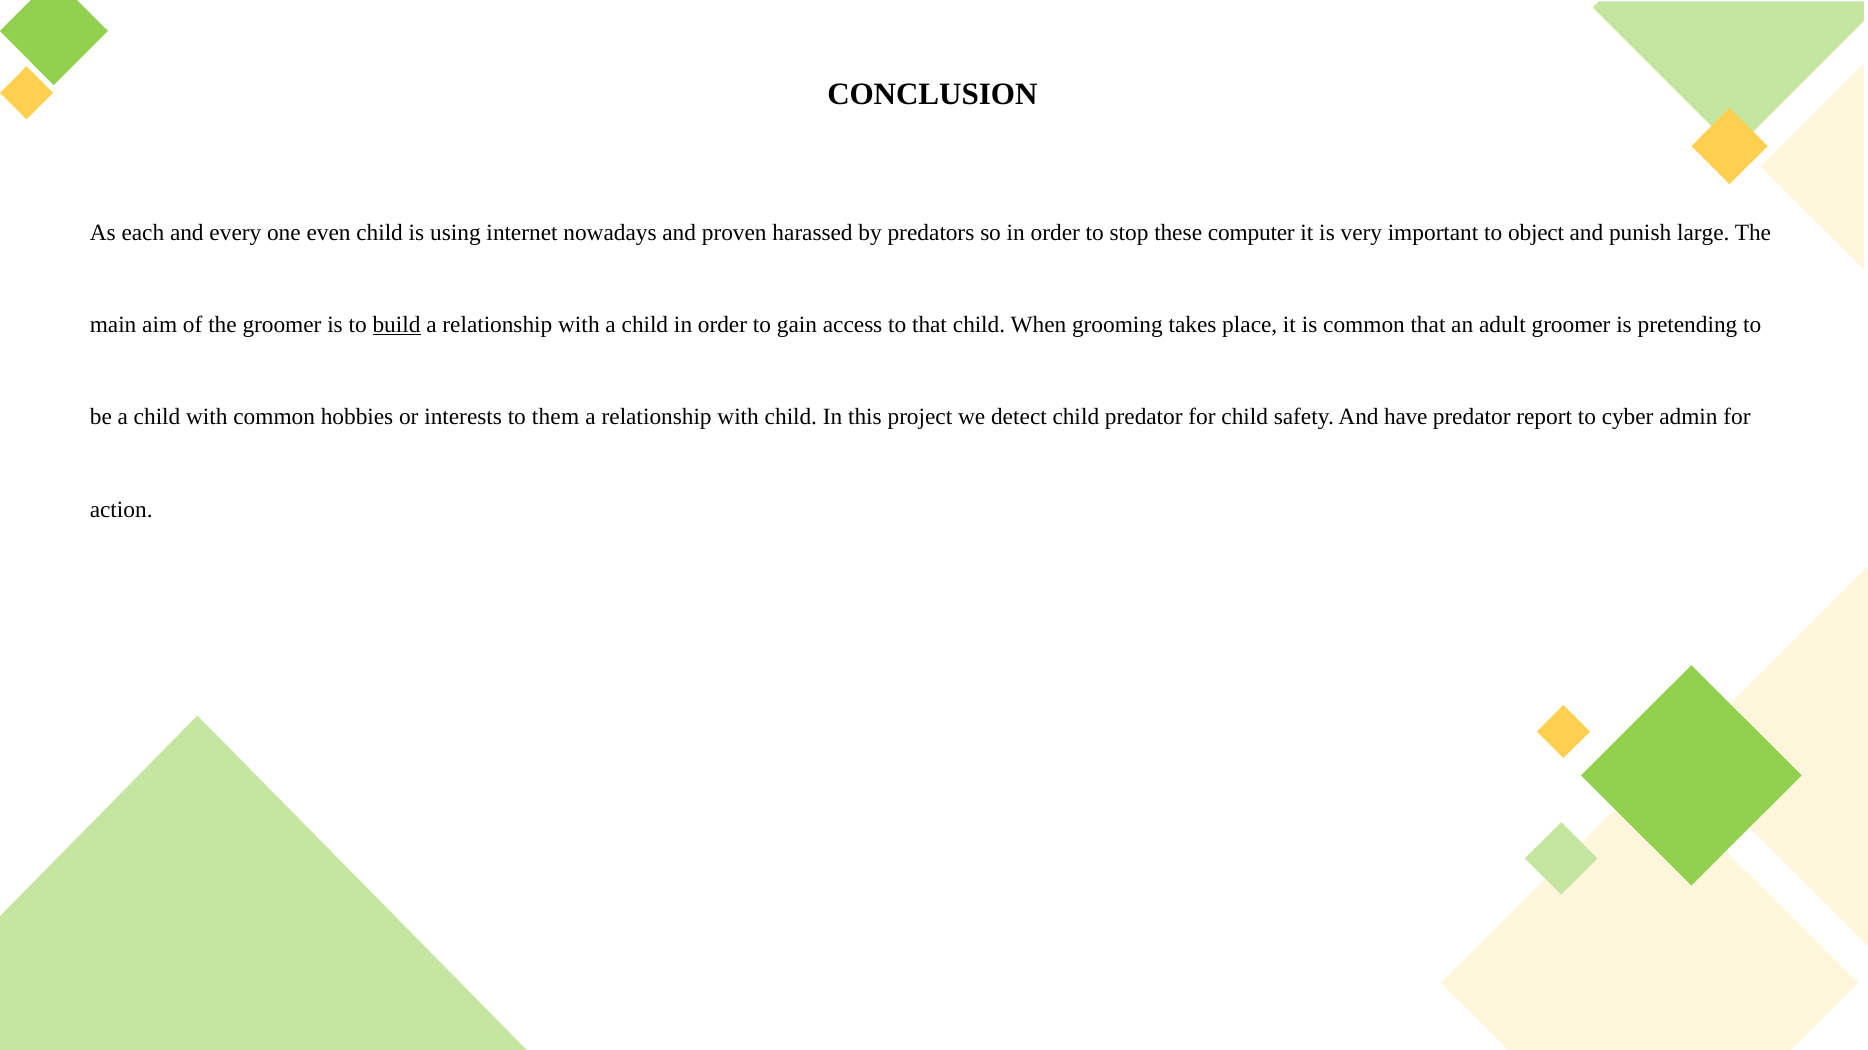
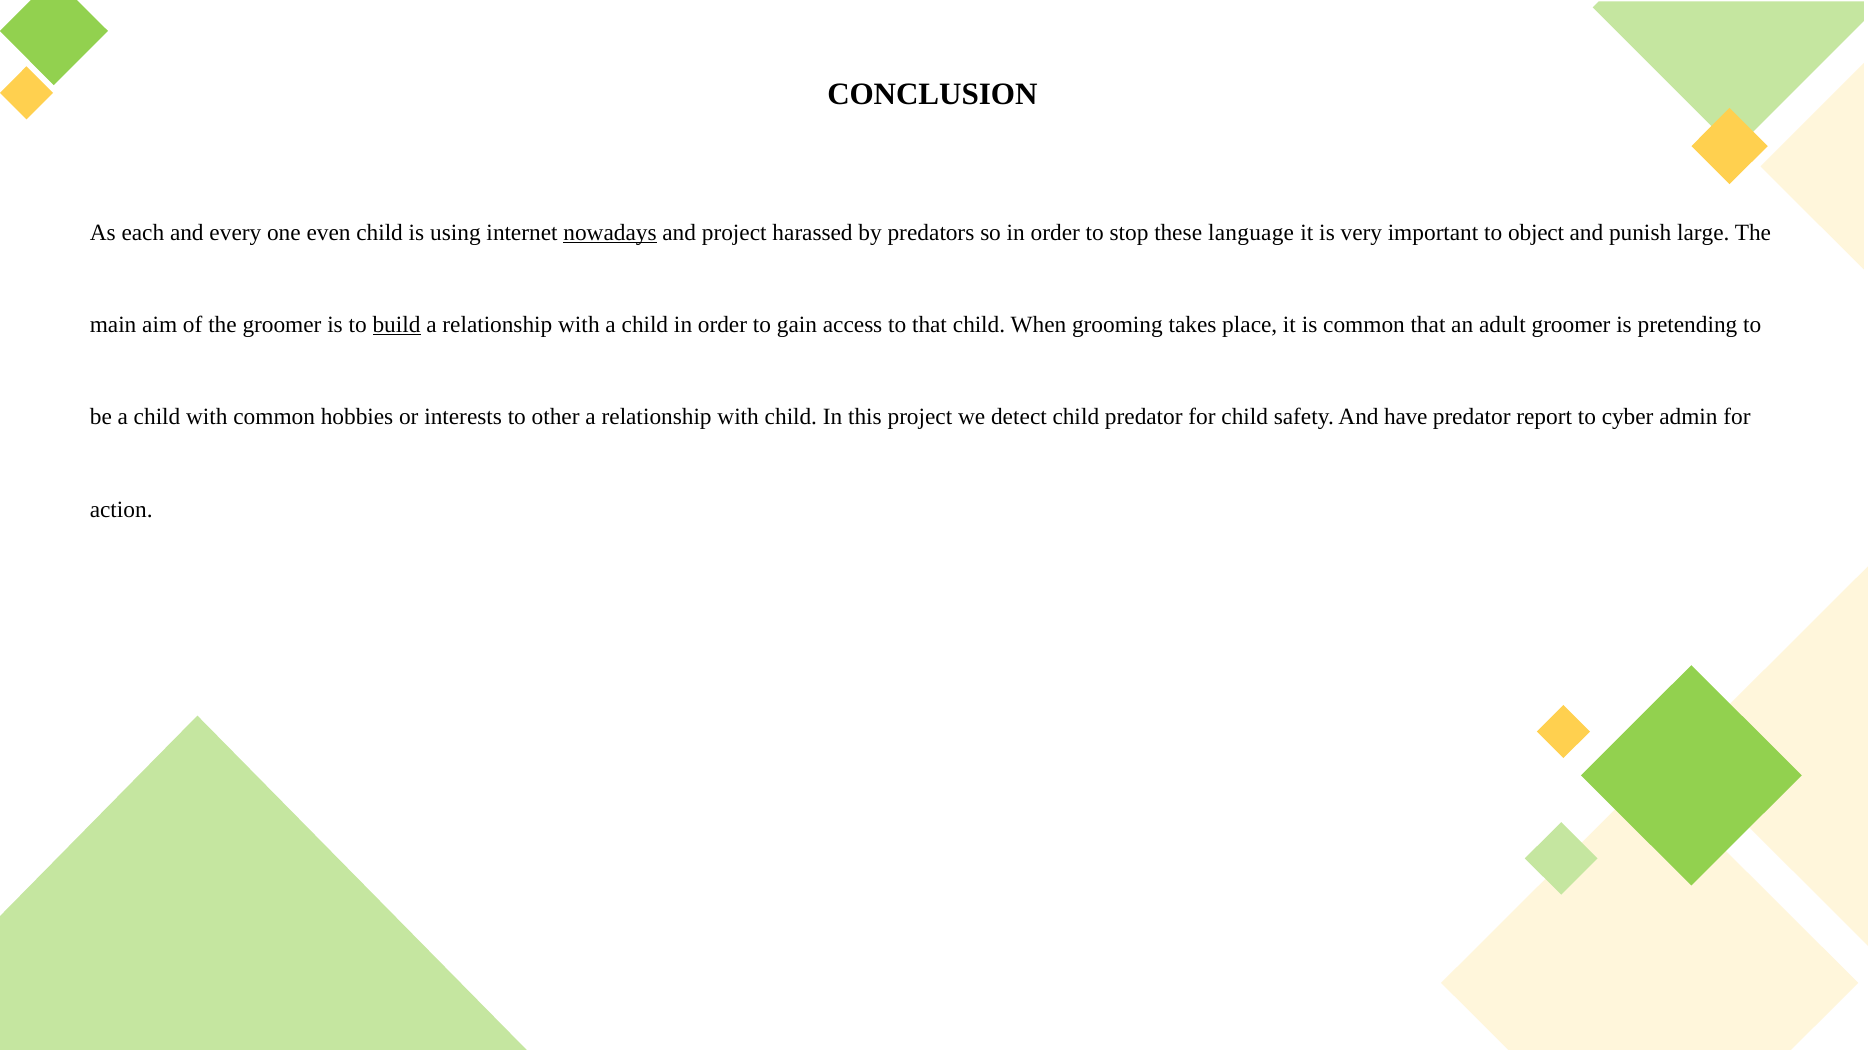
nowadays underline: none -> present (610, 233)
and proven: proven -> project (734, 233)
computer: computer -> language (1251, 233)
them: them -> other (556, 417)
